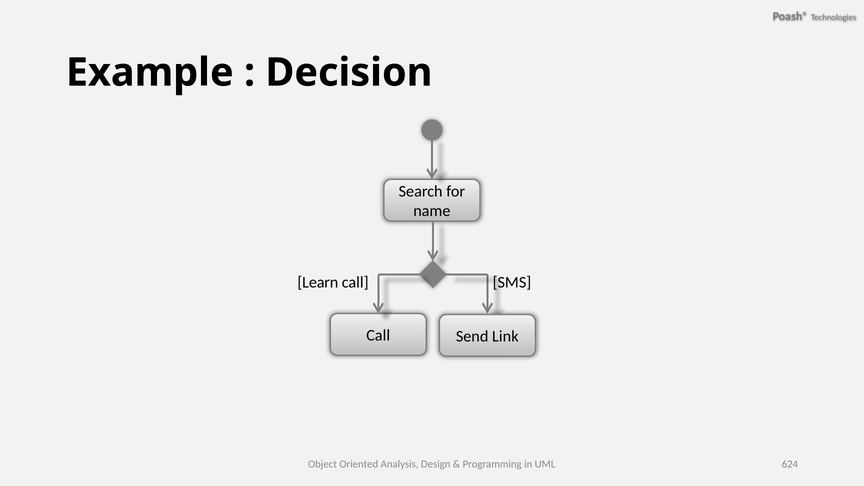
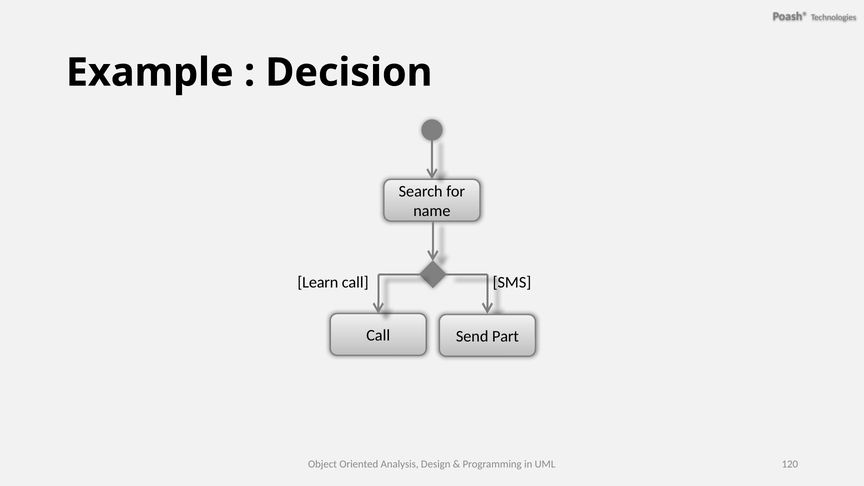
Link: Link -> Part (505, 337)
624: 624 -> 120 (790, 464)
